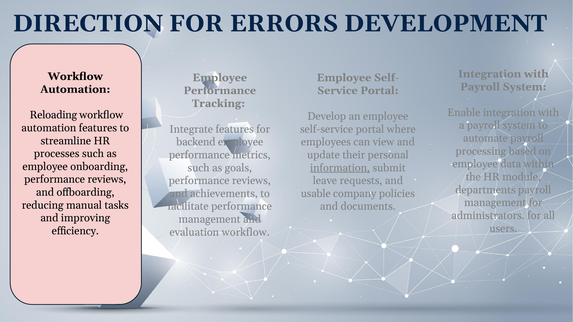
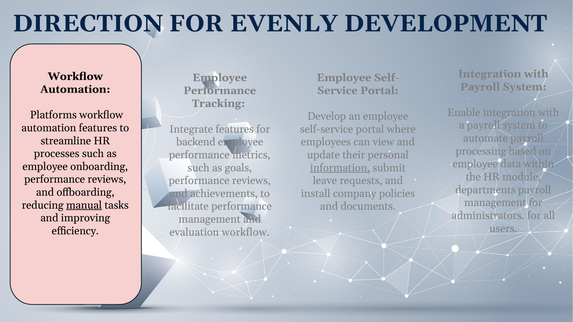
ERRORS: ERRORS -> EVENLY (284, 24)
Reloading: Reloading -> Platforms (53, 115)
usable: usable -> install (316, 194)
manual underline: none -> present (84, 205)
